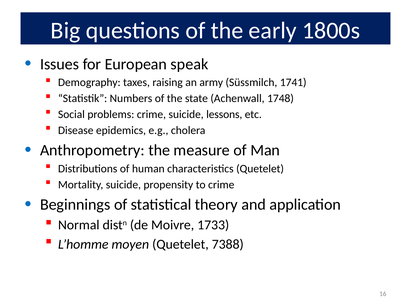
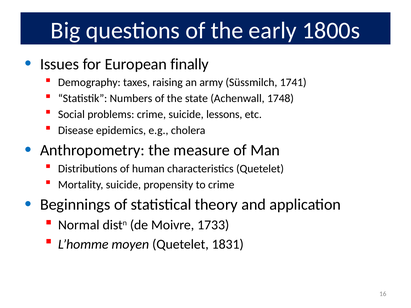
speak: speak -> finally (190, 64)
7388: 7388 -> 1831 (228, 244)
